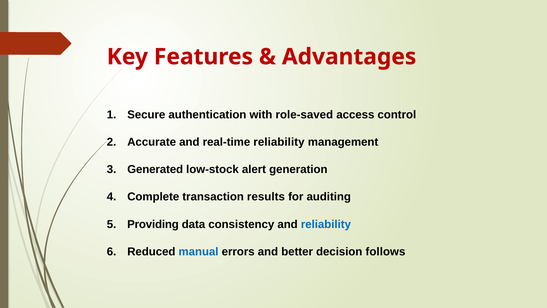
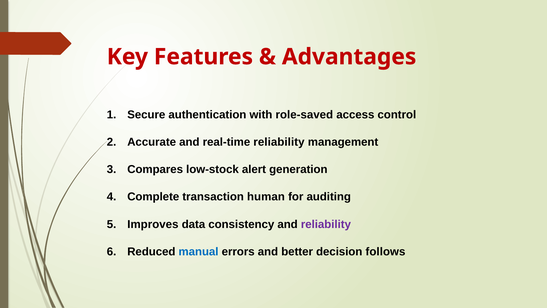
Generated: Generated -> Compares (155, 169)
results: results -> human (266, 197)
Providing: Providing -> Improves (153, 224)
reliability colour: blue -> purple (326, 224)
